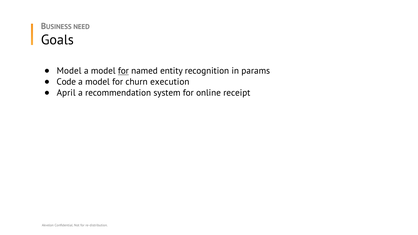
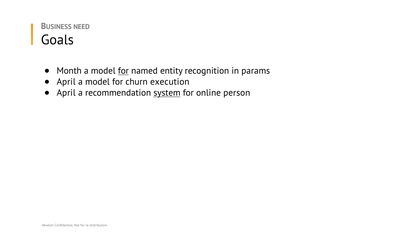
Model: Model -> Month (69, 71)
Code: Code -> April (66, 82)
system underline: none -> present (167, 93)
receipt: receipt -> person (237, 93)
